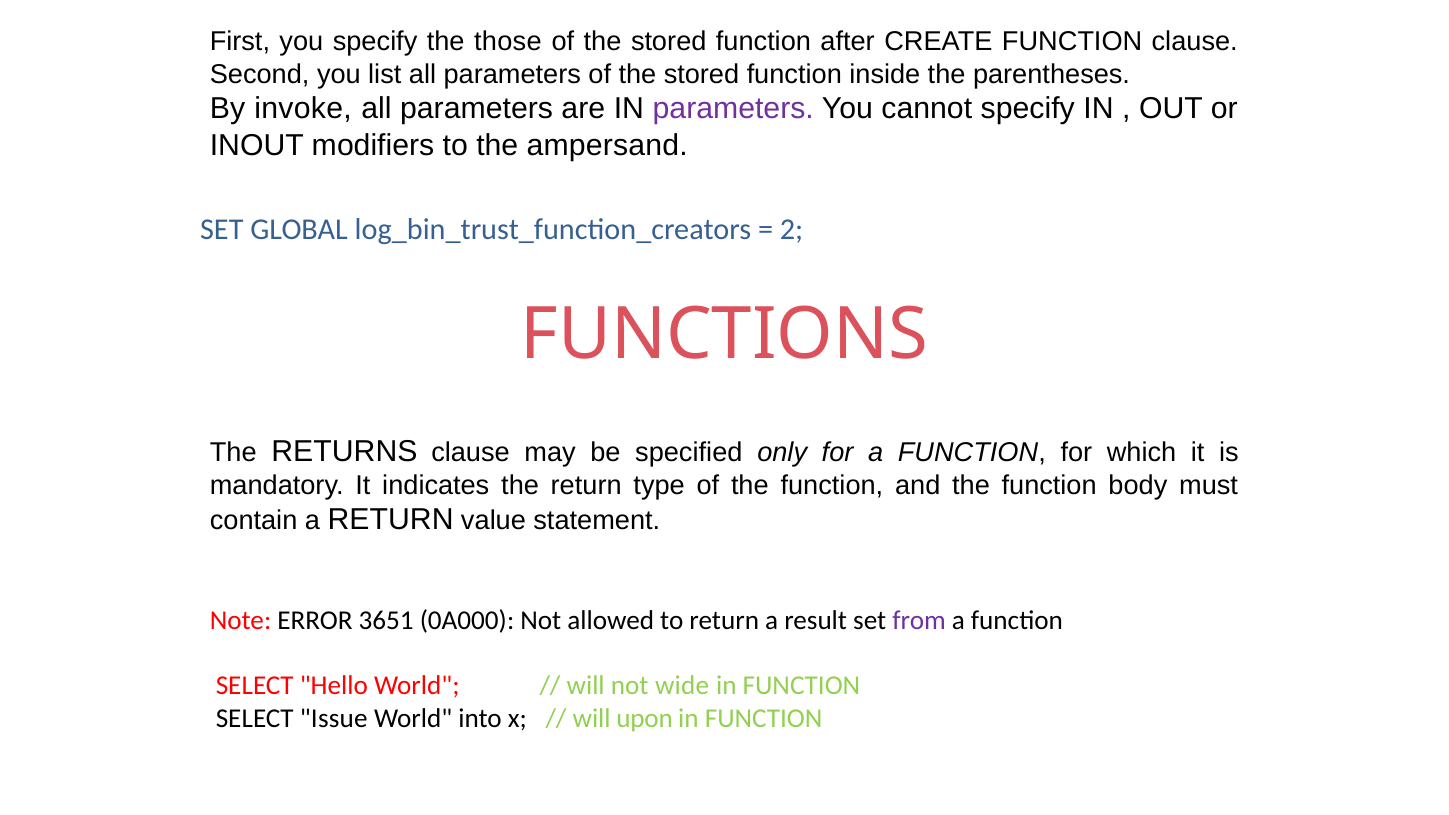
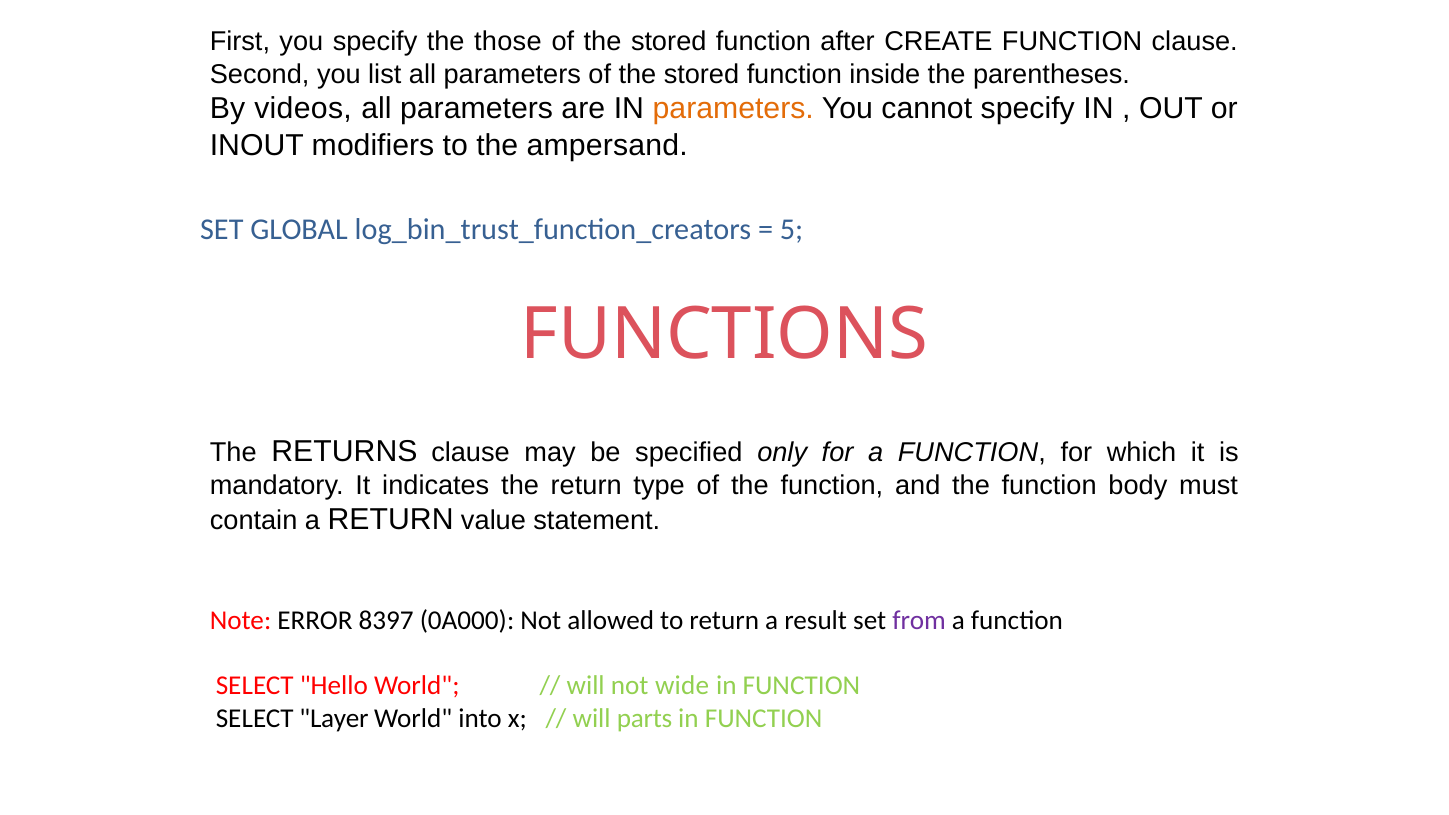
invoke: invoke -> videos (303, 109)
parameters colour: purple -> orange (733, 109)
2: 2 -> 5 (792, 229)
3651: 3651 -> 8397 (386, 621)
Issue: Issue -> Layer (334, 718)
upon: upon -> parts (645, 718)
